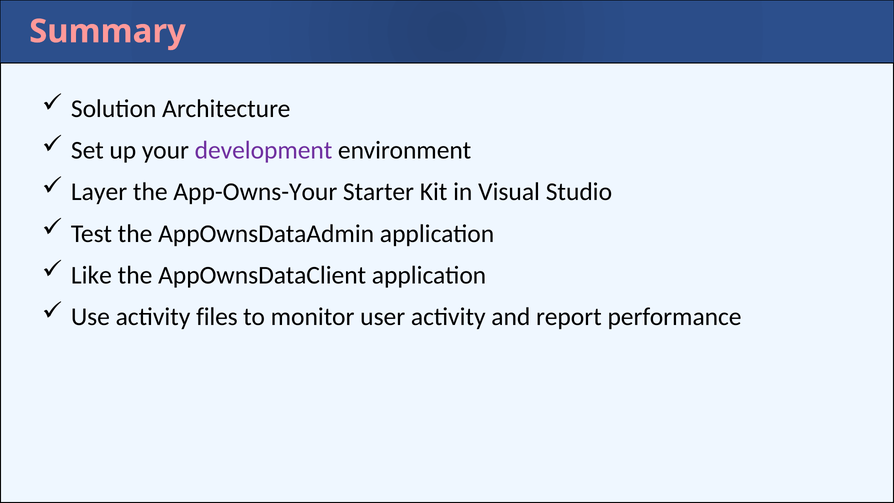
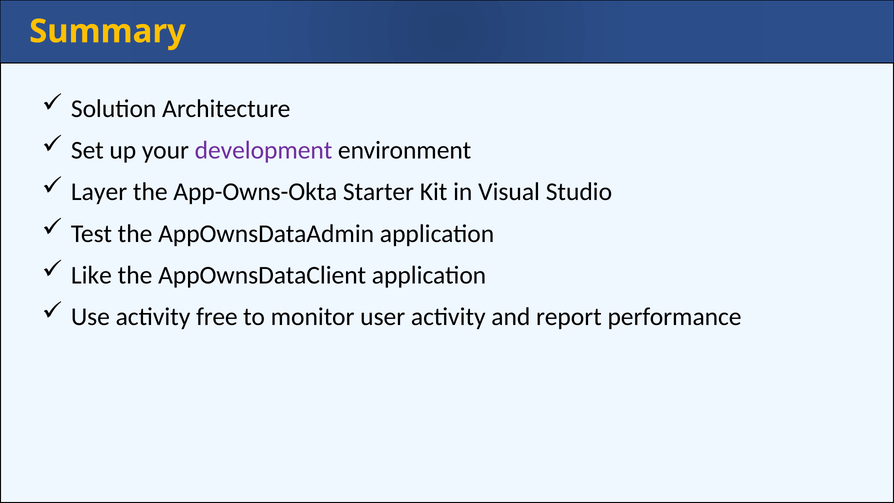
Summary colour: pink -> yellow (107, 31)
App-Owns-Your: App-Owns-Your -> App-Owns-Okta (255, 192)
files: files -> free (217, 317)
